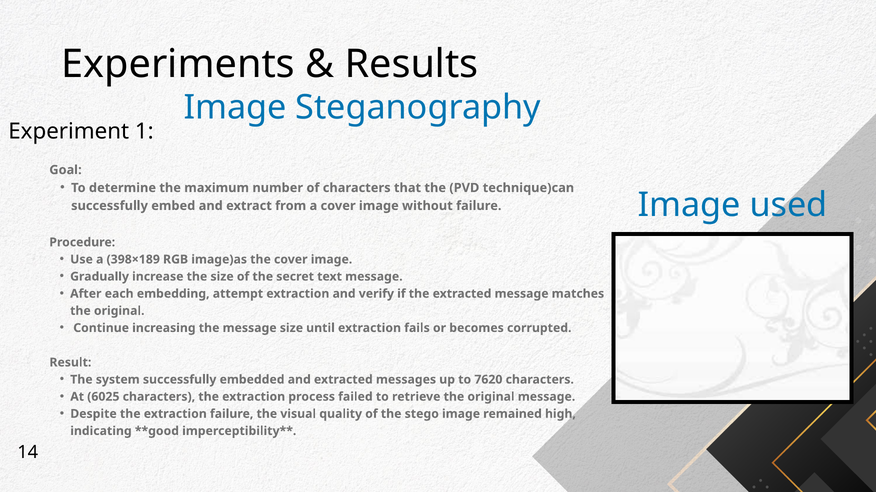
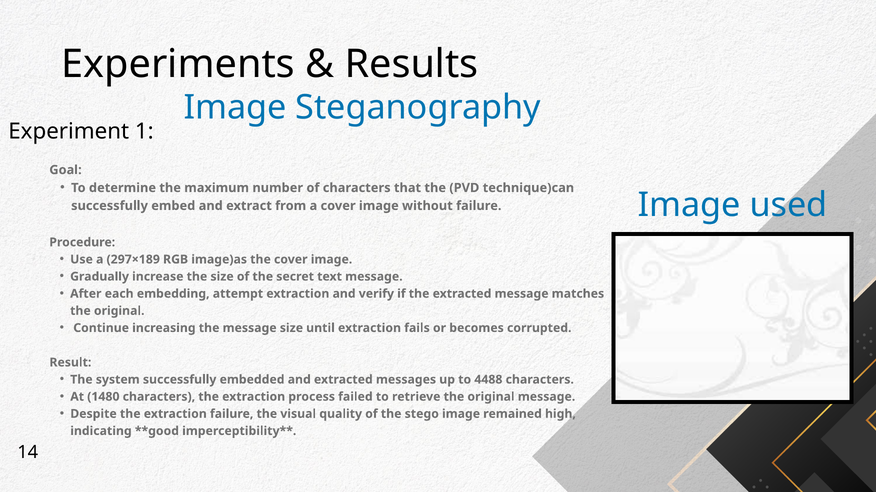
398×189: 398×189 -> 297×189 (133, 260)
7620: 7620 -> 4488 (488, 380)
6025: 6025 -> 1480 (103, 397)
